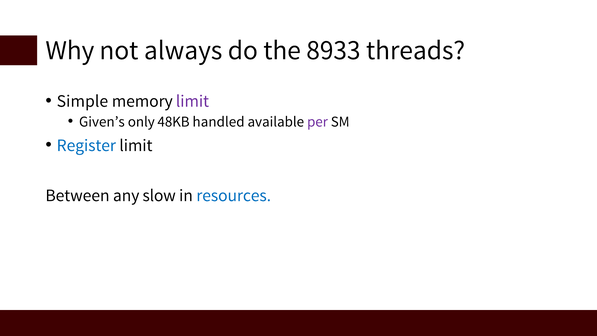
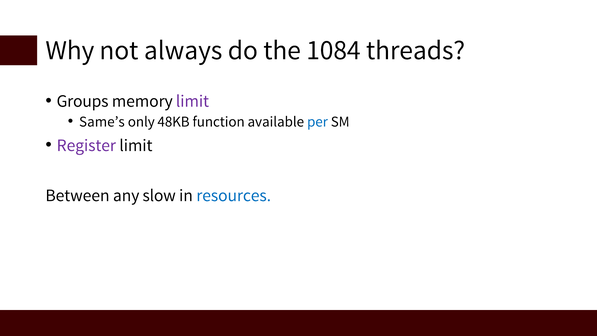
8933: 8933 -> 1084 (333, 50)
Simple: Simple -> Groups (83, 101)
Given’s: Given’s -> Same’s (102, 122)
handled: handled -> function (219, 122)
per colour: purple -> blue (317, 122)
Register colour: blue -> purple (86, 145)
